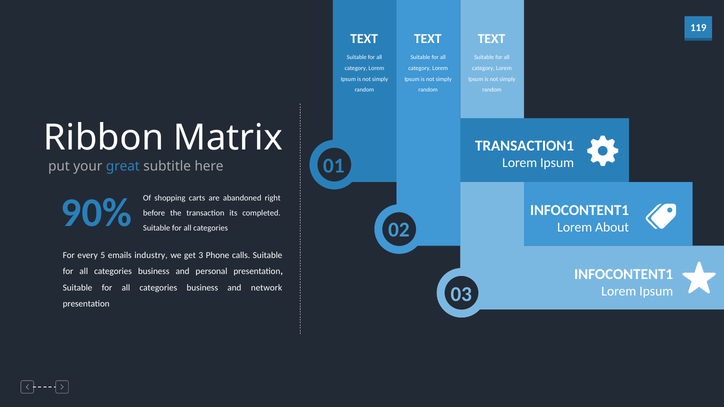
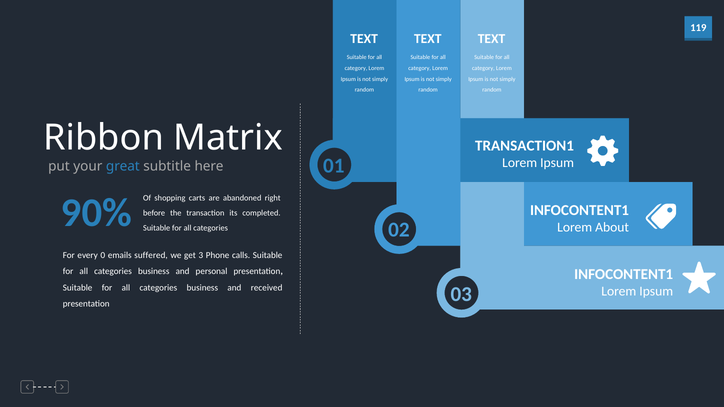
5: 5 -> 0 (103, 255)
industry: industry -> suffered (151, 255)
network: network -> received (267, 288)
